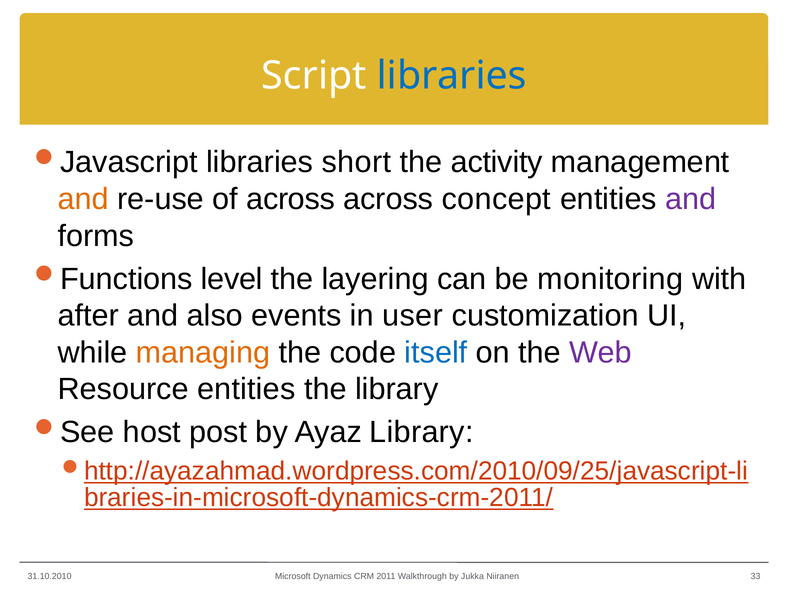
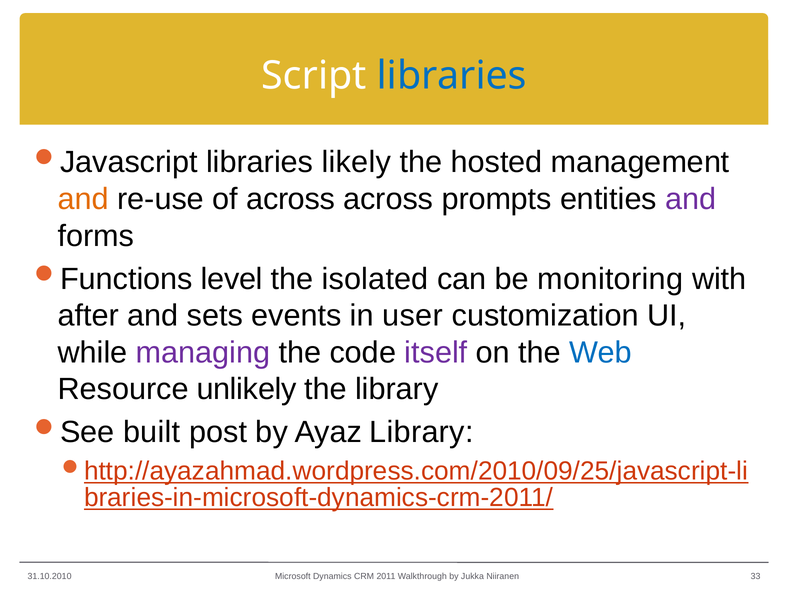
short: short -> likely (356, 162)
activity: activity -> hosted (497, 162)
concept: concept -> prompts (497, 199)
layering: layering -> isolated (375, 279)
also: also -> sets (215, 316)
managing colour: orange -> purple (203, 352)
itself colour: blue -> purple (436, 352)
Web colour: purple -> blue (600, 352)
Resource entities: entities -> unlikely (247, 389)
host: host -> built (152, 432)
